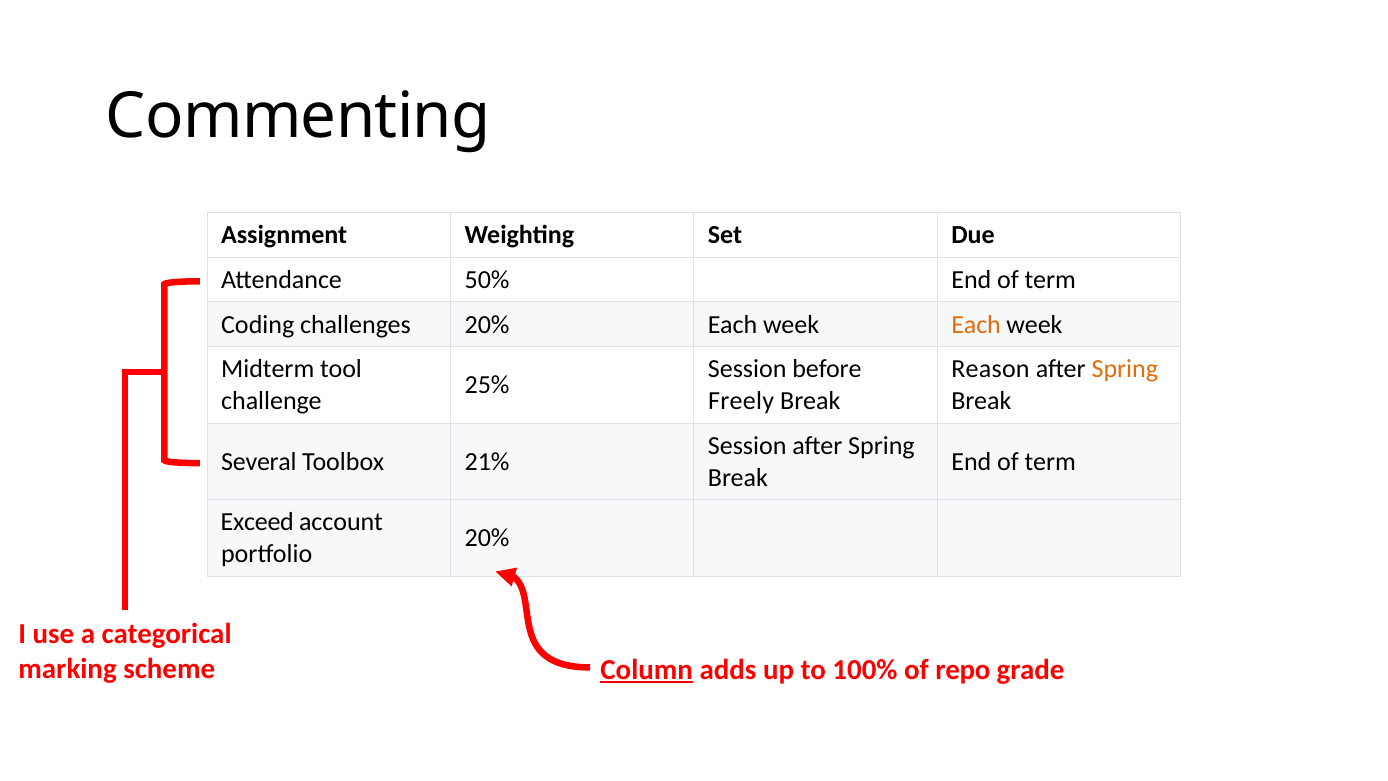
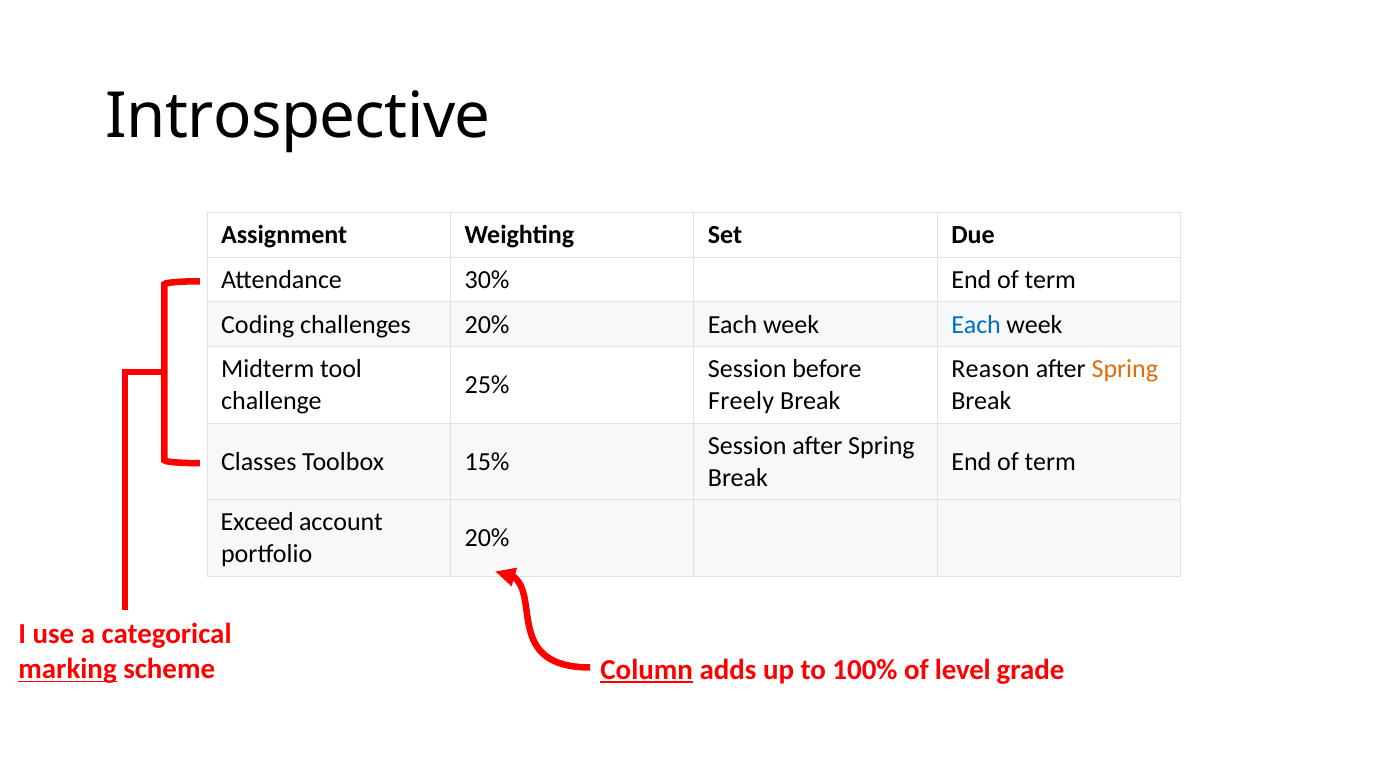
Commenting: Commenting -> Introspective (298, 117)
50%: 50% -> 30% (487, 280)
Each colour: orange -> blue (976, 324)
Several: Several -> Classes (259, 462)
21%: 21% -> 15% (487, 462)
marking underline: none -> present (68, 669)
repo: repo -> level (963, 669)
